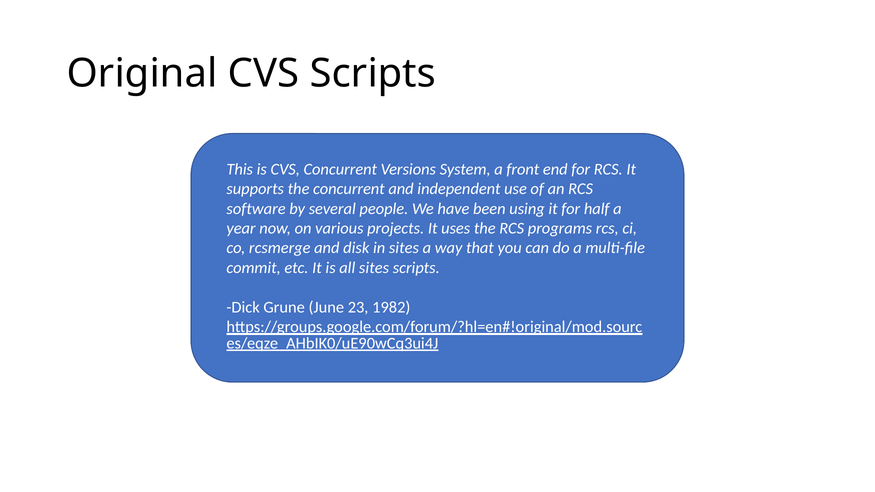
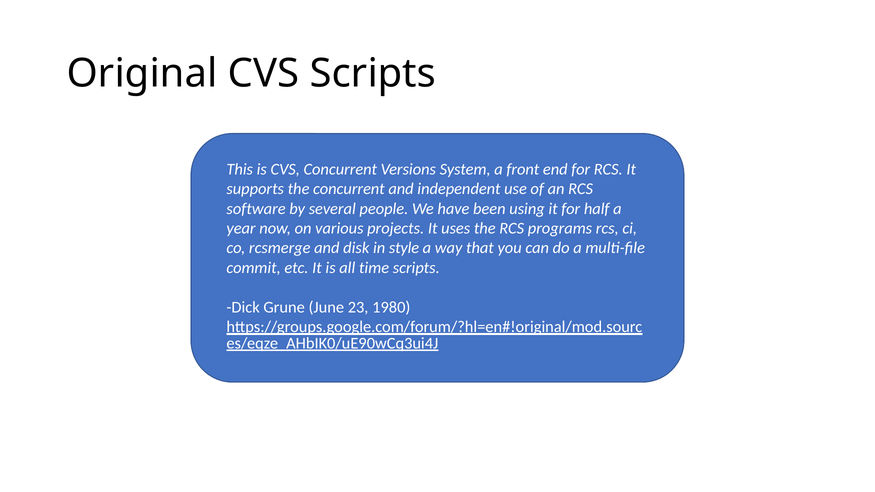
in sites: sites -> style (404, 248)
all sites: sites -> time (374, 268)
1982: 1982 -> 1980 (391, 307)
